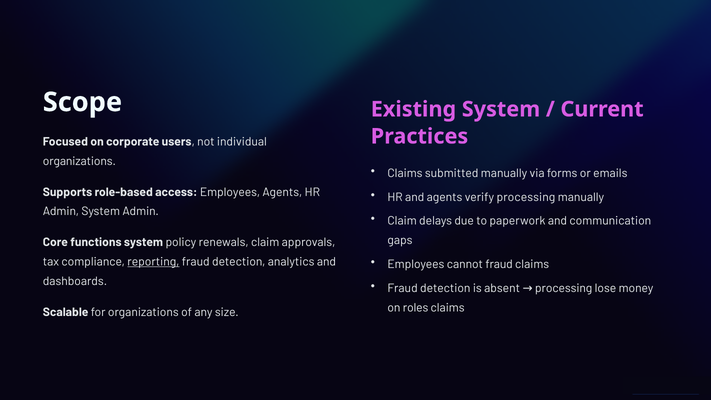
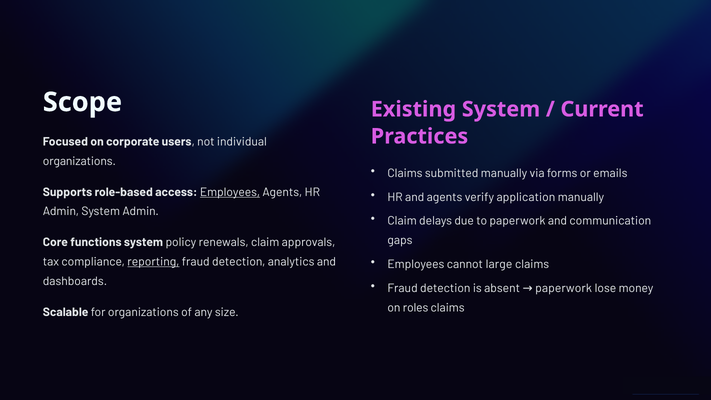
Employees underline: none -> present (230, 192)
verify processing: processing -> application (526, 197)
cannot fraud: fraud -> large (499, 264)
absent processing: processing -> paperwork (564, 288)
